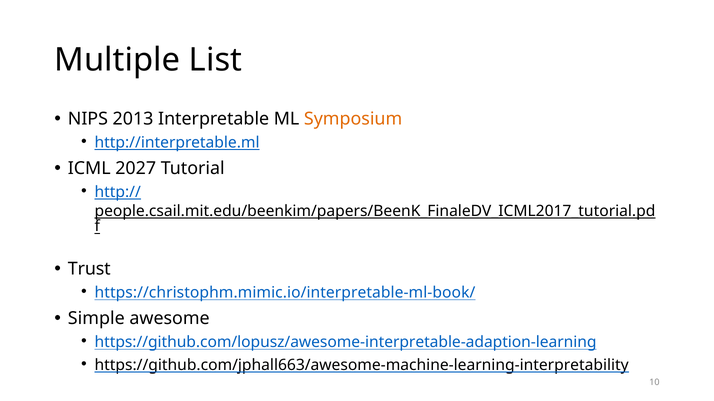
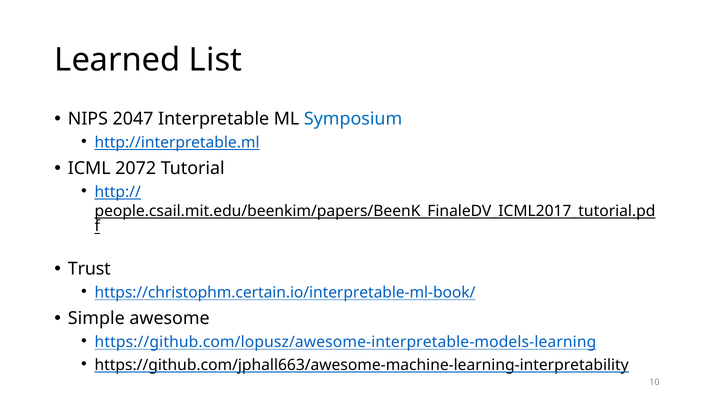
Multiple: Multiple -> Learned (117, 60)
2013: 2013 -> 2047 (133, 119)
Symposium colour: orange -> blue (353, 119)
2027: 2027 -> 2072 (136, 169)
https://christophm.mimic.io/interpretable-ml-book/: https://christophm.mimic.io/interpretable-ml-book/ -> https://christophm.certain.io/interpretable-ml-book/ (285, 293)
https://github.com/lopusz/awesome-interpretable-adaption-learning: https://github.com/lopusz/awesome-interpretable-adaption-learning -> https://github.com/lopusz/awesome-interpretable-models-learning (345, 343)
